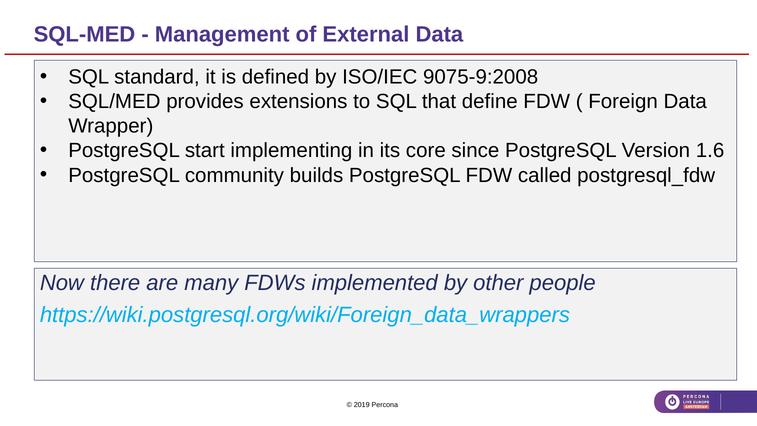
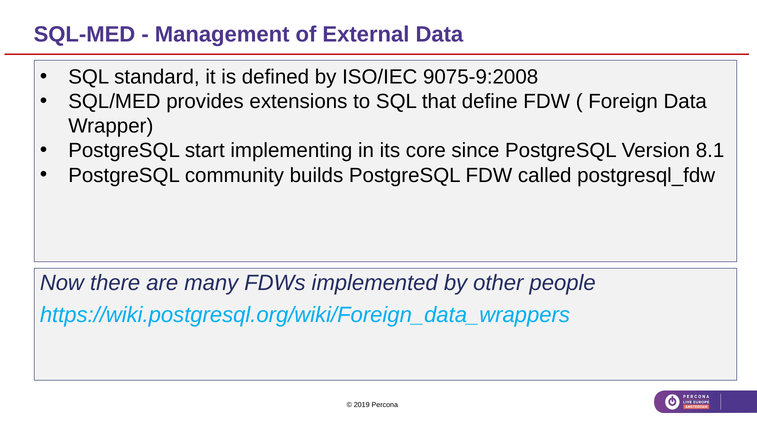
1.6: 1.6 -> 8.1 (710, 151)
